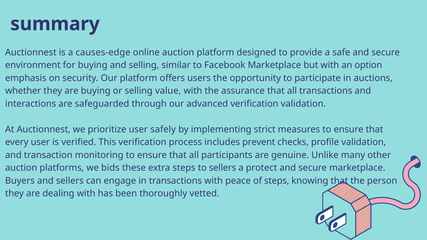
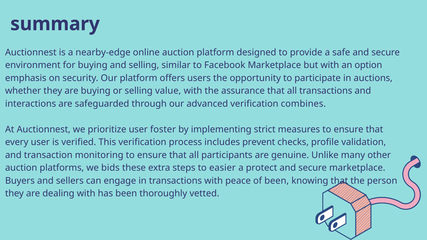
causes-edge: causes-edge -> nearby-edge (103, 52)
verification validation: validation -> combines (303, 104)
safely: safely -> foster (163, 129)
to sellers: sellers -> easier (222, 168)
of steps: steps -> been (277, 181)
